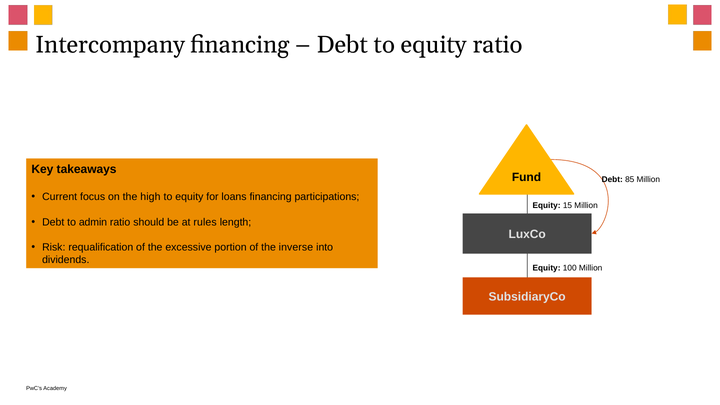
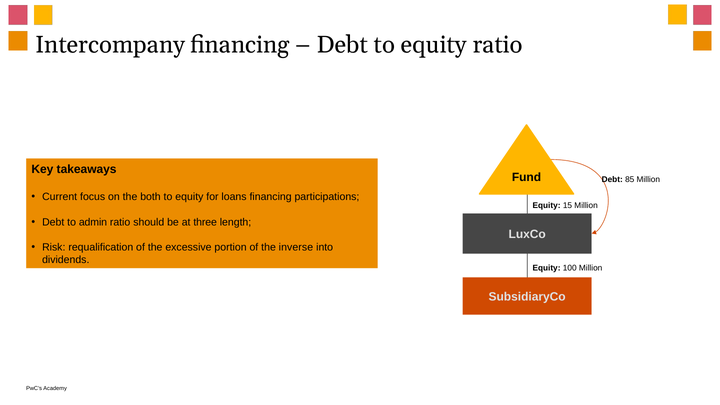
high: high -> both (150, 197)
rules: rules -> three (205, 222)
